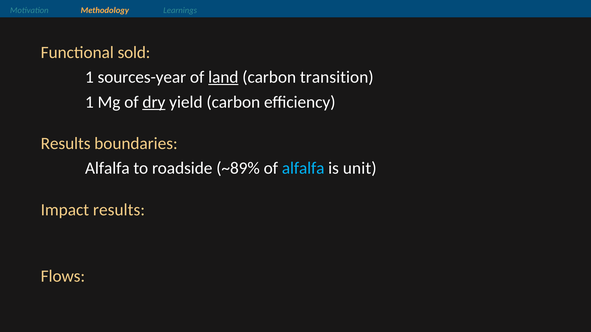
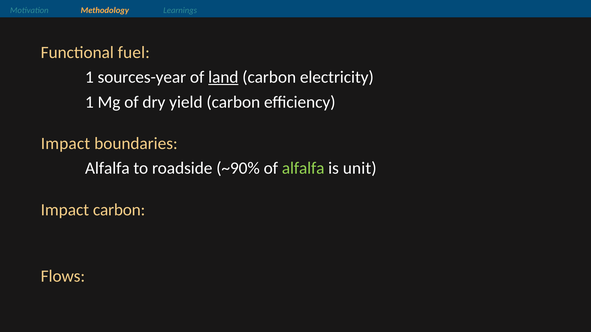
sold: sold -> fuel (134, 53)
transition: transition -> electricity (337, 77)
dry underline: present -> none (154, 102)
Results: Results -> Impact (65, 144)
~89%: ~89% -> ~90% (238, 168)
alfalfa colour: light blue -> light green (303, 168)
Impact results: results -> carbon (119, 210)
